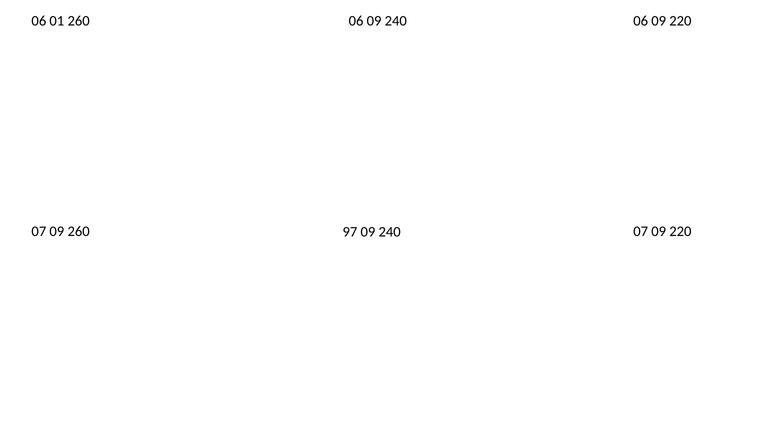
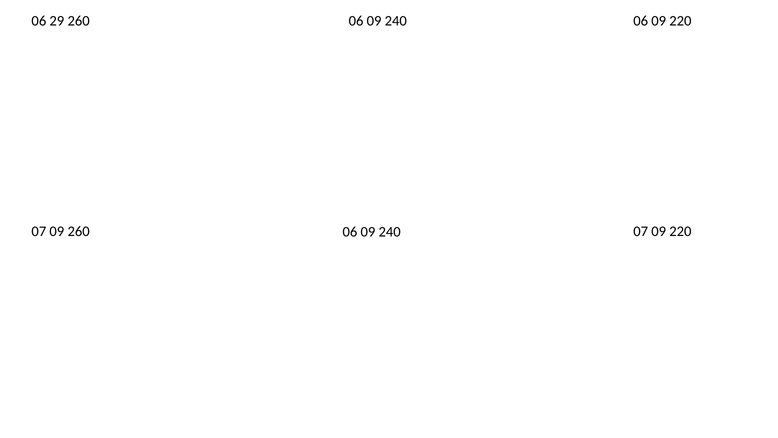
01: 01 -> 29 (57, 21)
09 260 97: 97 -> 06 (350, 232)
